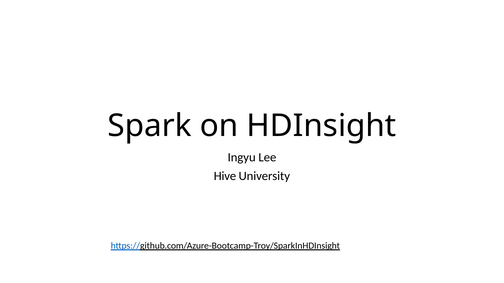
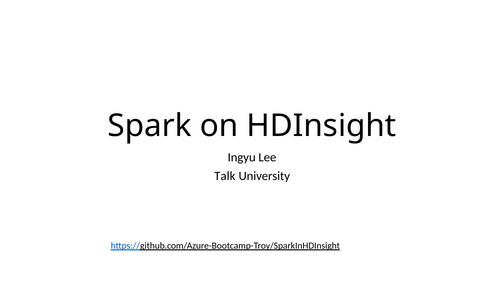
Hive: Hive -> Talk (225, 176)
